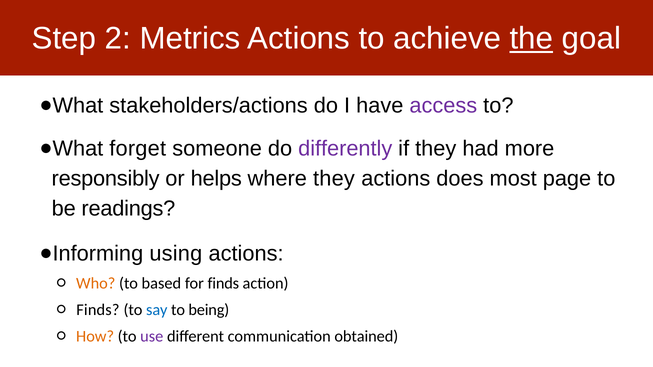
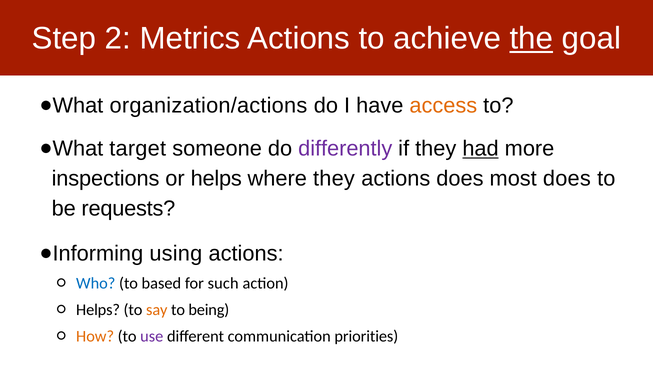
stakeholders/actions: stakeholders/actions -> organization/actions (208, 106)
access colour: purple -> orange (443, 106)
forget: forget -> target (138, 149)
had underline: none -> present (481, 149)
responsibly: responsibly -> inspections (106, 179)
most page: page -> does (567, 179)
readings: readings -> requests (128, 209)
Who colour: orange -> blue (96, 283)
for finds: finds -> such (223, 283)
Finds: Finds -> Helps (98, 310)
say colour: blue -> orange (157, 310)
obtained: obtained -> priorities (366, 337)
